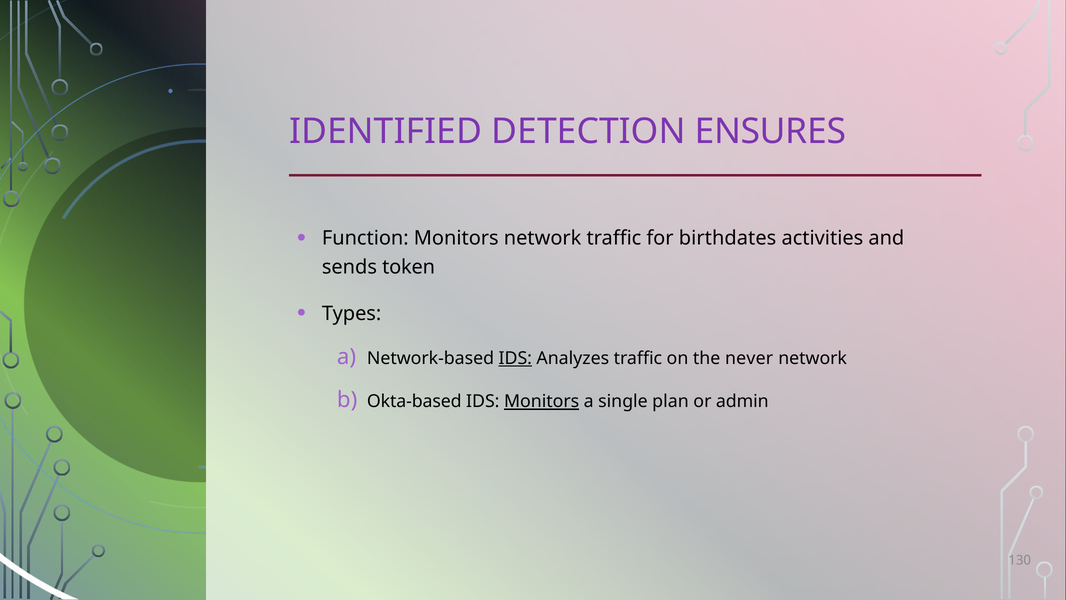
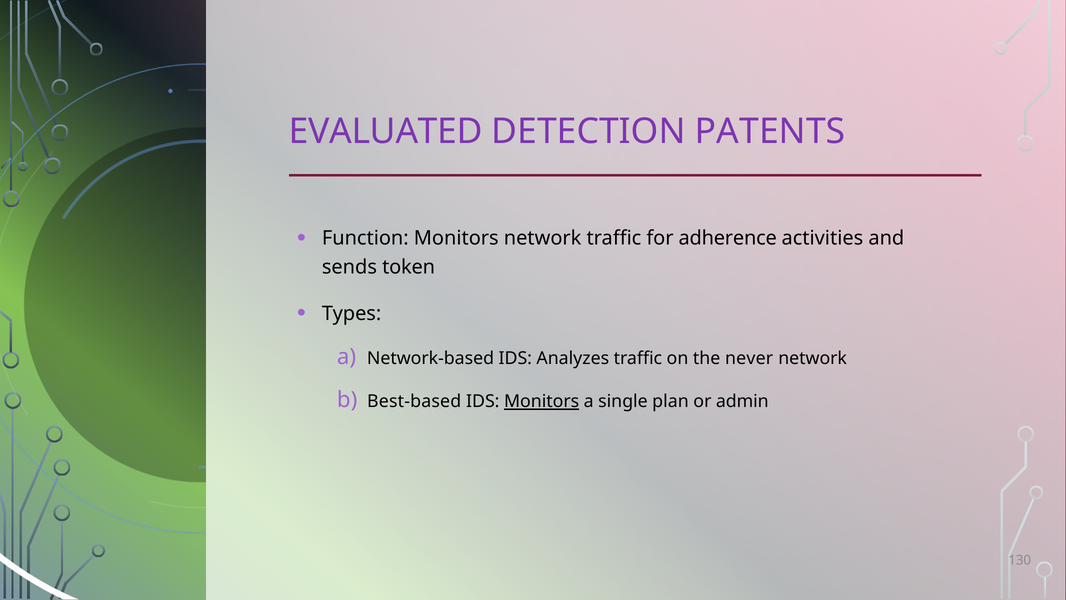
IDENTIFIED: IDENTIFIED -> EVALUATED (386, 131)
ENSURES: ENSURES -> PATENTS (770, 131)
birthdates: birthdates -> adherence (728, 238)
IDS underline: present -> none (515, 358)
Okta-based: Okta-based -> Best-based (414, 401)
